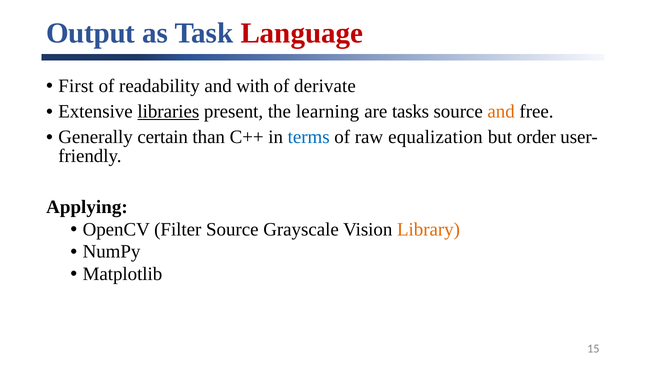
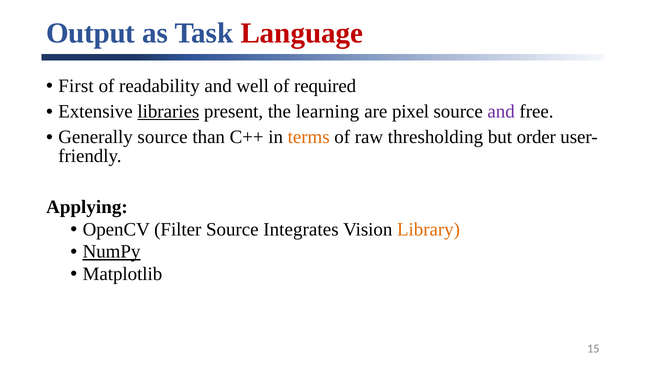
with: with -> well (253, 86)
derivate: derivate -> required (325, 86)
tasks: tasks -> pixel (411, 111)
and colour: orange -> purple (501, 111)
Generally certain: certain -> source (163, 137)
terms colour: blue -> orange (309, 137)
equalization: equalization -> thresholding (436, 137)
Grayscale: Grayscale -> Integrates (301, 229)
NumPy underline: none -> present (112, 252)
